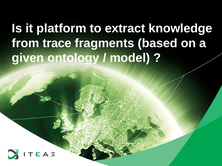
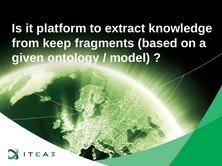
trace: trace -> keep (57, 43)
